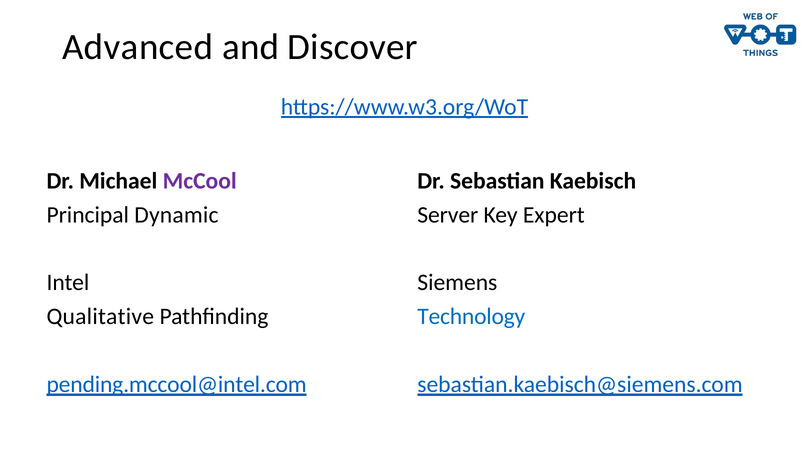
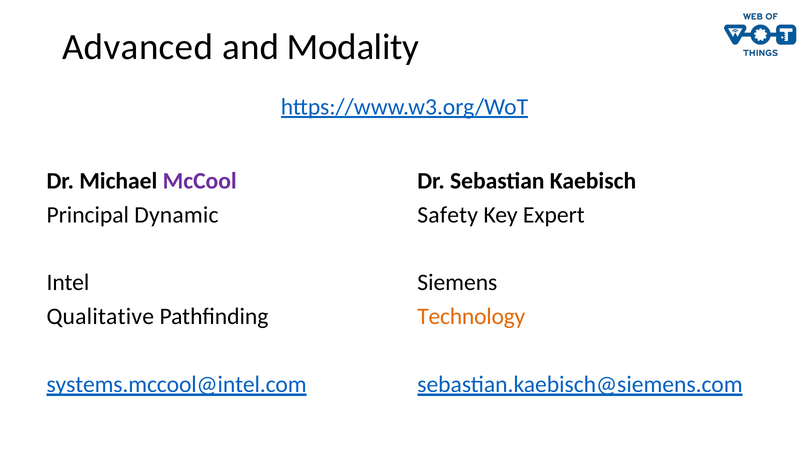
Discover: Discover -> Modality (353, 47)
Server: Server -> Safety (448, 215)
Technology colour: blue -> orange (471, 317)
pending.mccool@intel.com: pending.mccool@intel.com -> systems.mccool@intel.com (177, 385)
